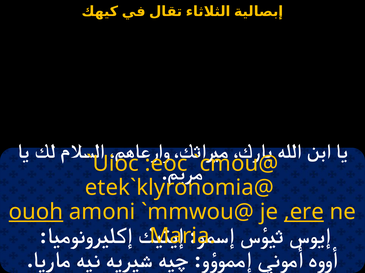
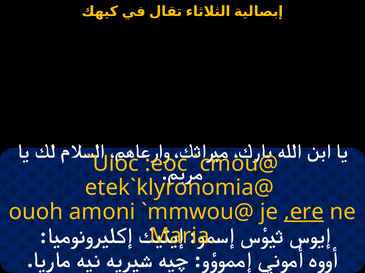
ouoh underline: present -> none (36, 212)
